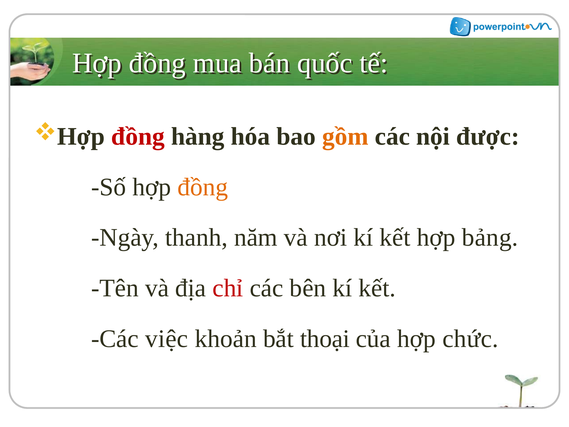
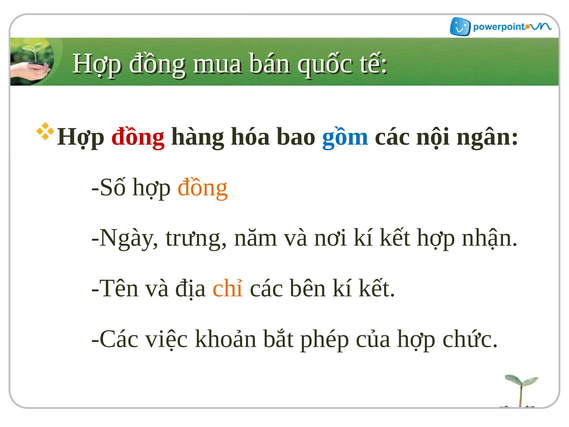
gồm colour: orange -> blue (345, 136)
được: được -> ngân (488, 136)
thanh: thanh -> trưng (196, 237)
bảng: bảng -> nhận (490, 237)
chỉ colour: red -> orange (228, 288)
thoại: thoại -> phép (325, 339)
